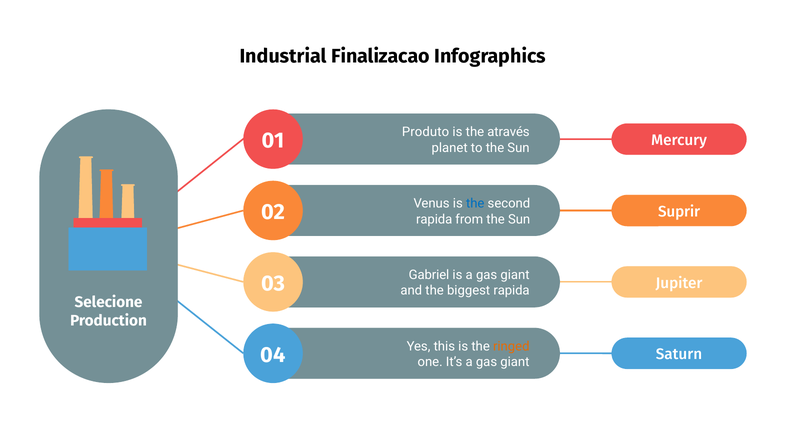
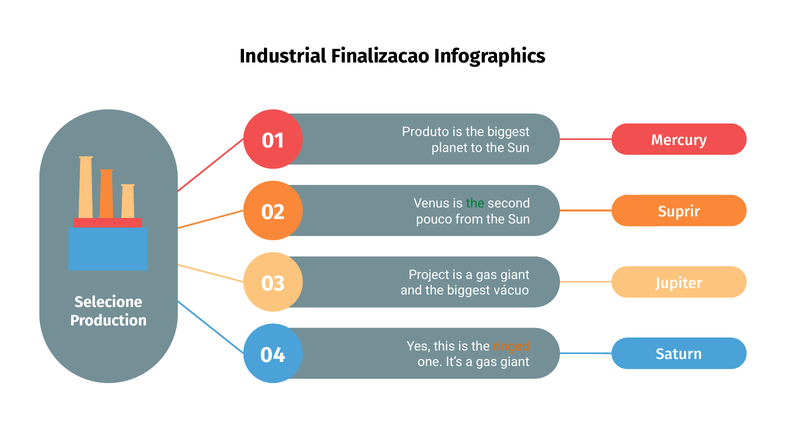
is the através: através -> biggest (508, 132)
the colour: blue -> green (475, 204)
rapida: rapida -> pouco (434, 219)
Gabriel: Gabriel -> Project (429, 275)
biggest rapida: rapida -> vácuo (511, 291)
